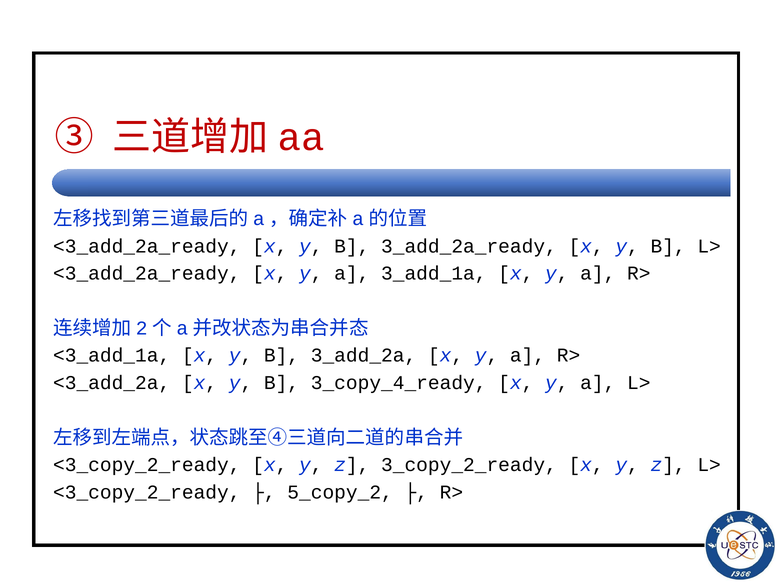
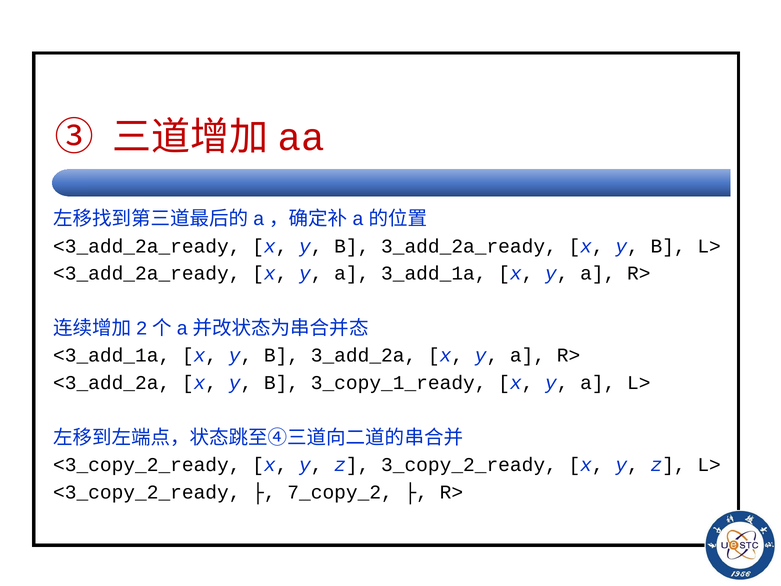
3_copy_4_ready: 3_copy_4_ready -> 3_copy_1_ready (399, 383)
5_copy_2: 5_copy_2 -> 7_copy_2 (340, 492)
